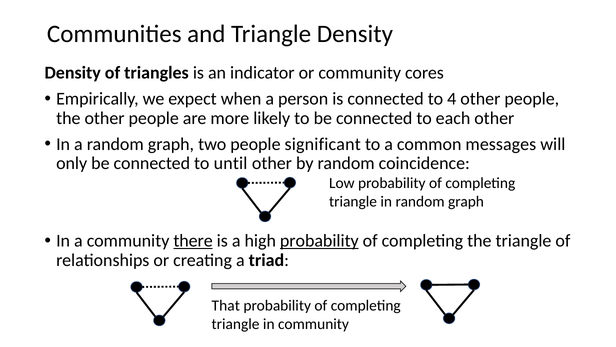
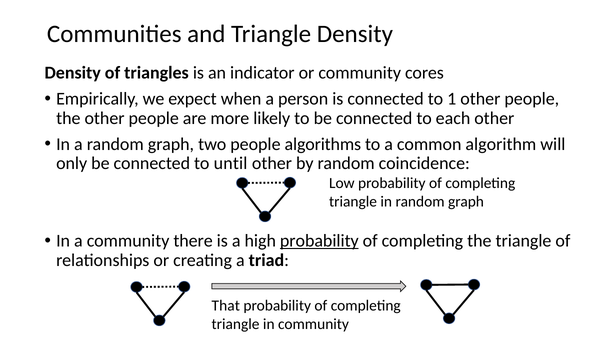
4: 4 -> 1 (452, 99)
significant: significant -> algorithms (323, 144)
messages: messages -> algorithm (501, 144)
there underline: present -> none (193, 241)
